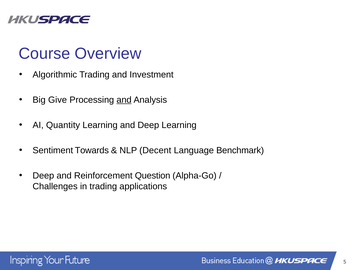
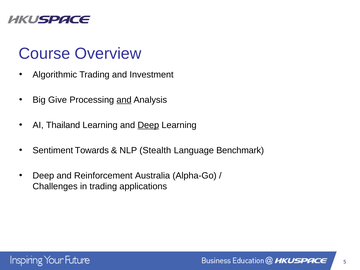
Quantity: Quantity -> Thailand (63, 125)
Deep underline: none -> present (148, 125)
Decent: Decent -> Stealth (155, 150)
Question: Question -> Australia (153, 176)
